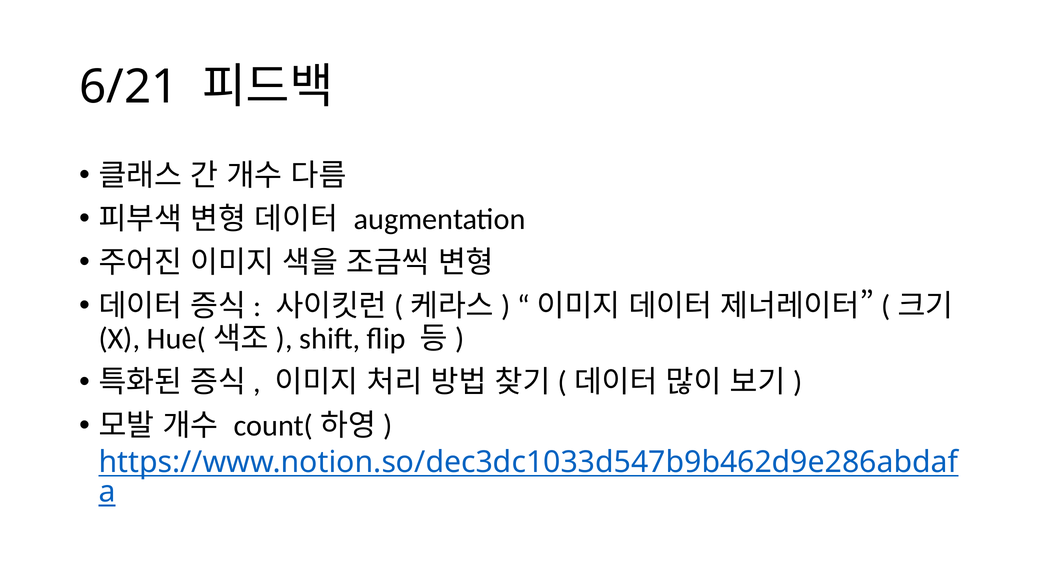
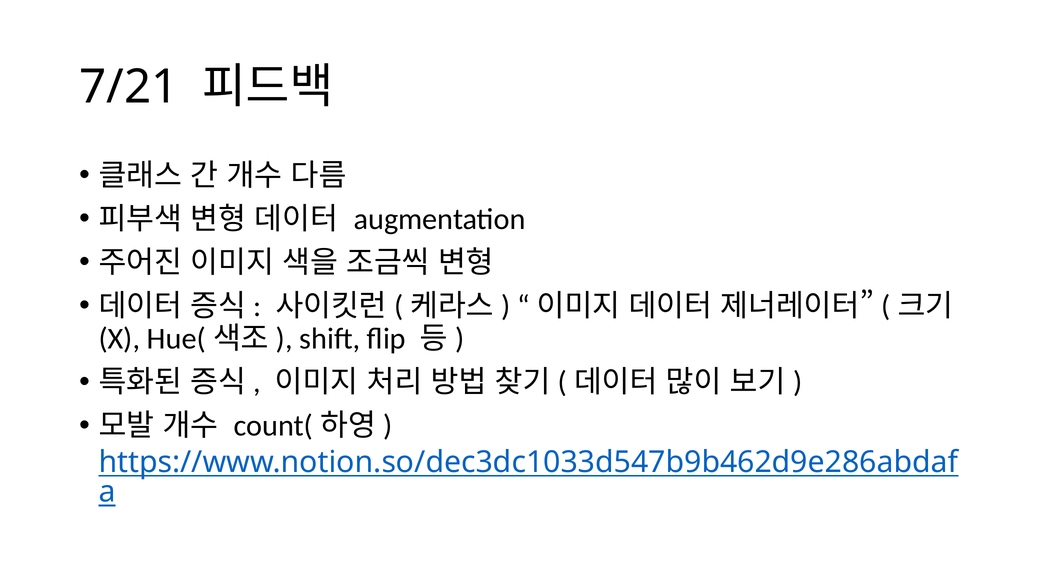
6/21: 6/21 -> 7/21 (129, 87)
